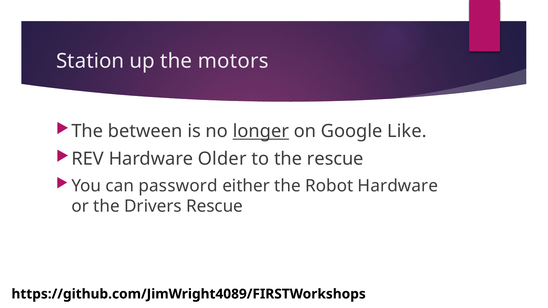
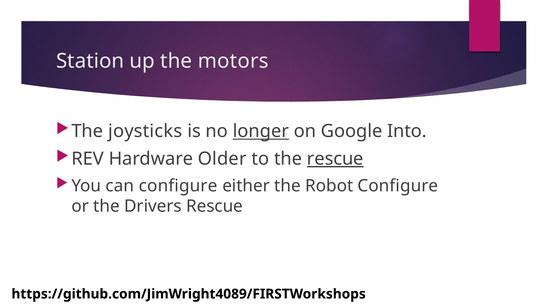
between: between -> joysticks (145, 131)
Like: Like -> Into (407, 131)
rescue underline: none -> present (335, 159)
can password: password -> configure (178, 186)
Robot Hardware: Hardware -> Configure (398, 186)
